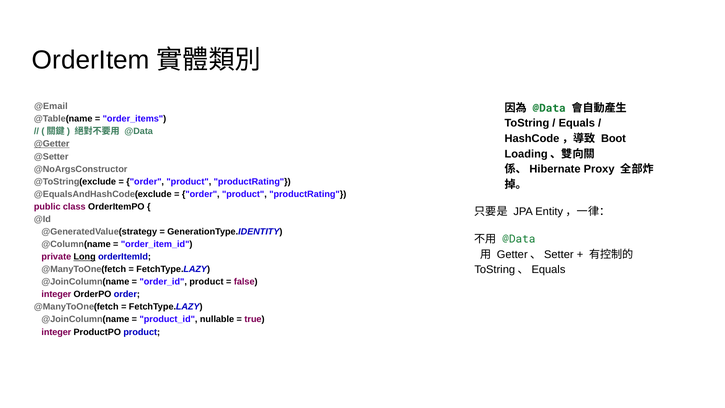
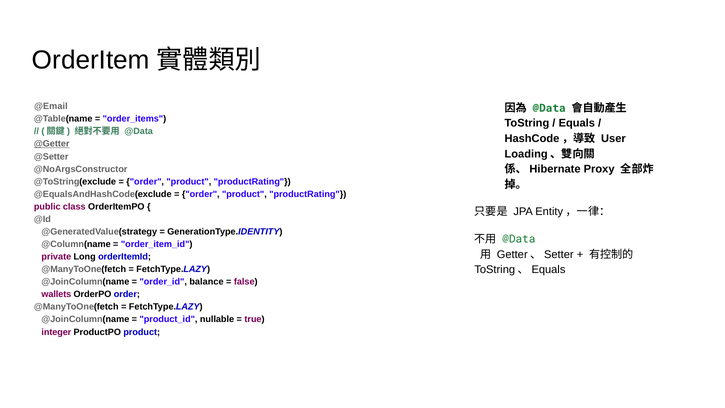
Boot: Boot -> User (613, 139)
Long underline: present -> none (85, 257)
order_id product: product -> balance (206, 282)
integer: integer -> wallets (56, 294)
